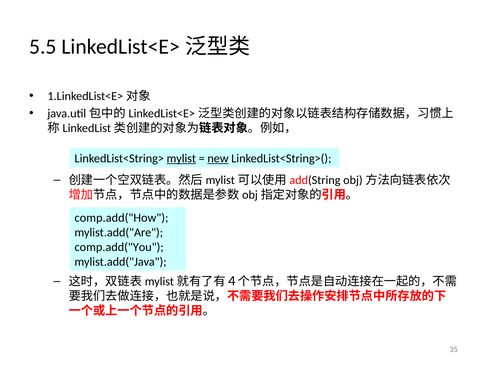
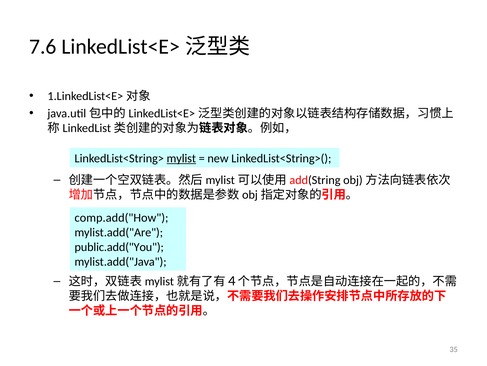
5.5: 5.5 -> 7.6 (43, 47)
new underline: present -> none (218, 158)
comp.add("You: comp.add("You -> public.add("You (119, 247)
